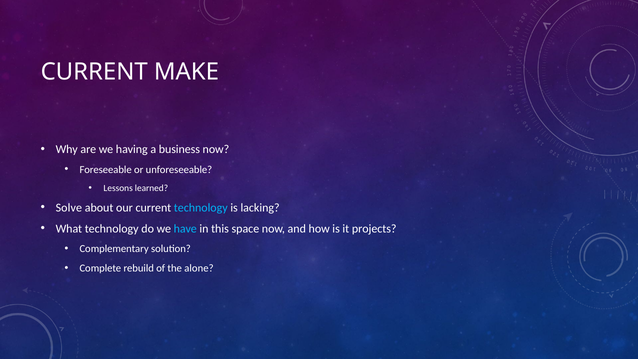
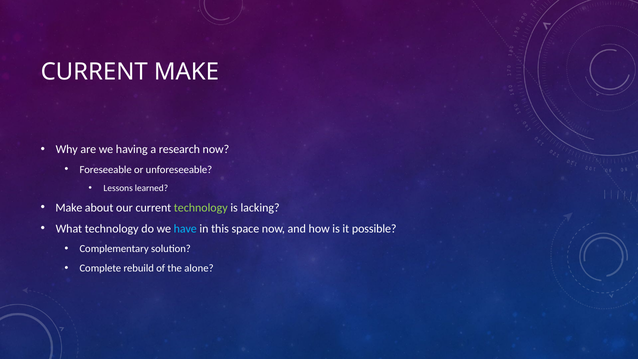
business: business -> research (179, 149)
Solve: Solve -> Make (69, 208)
technology colour: light blue -> light green (201, 208)
projects: projects -> possible (374, 229)
